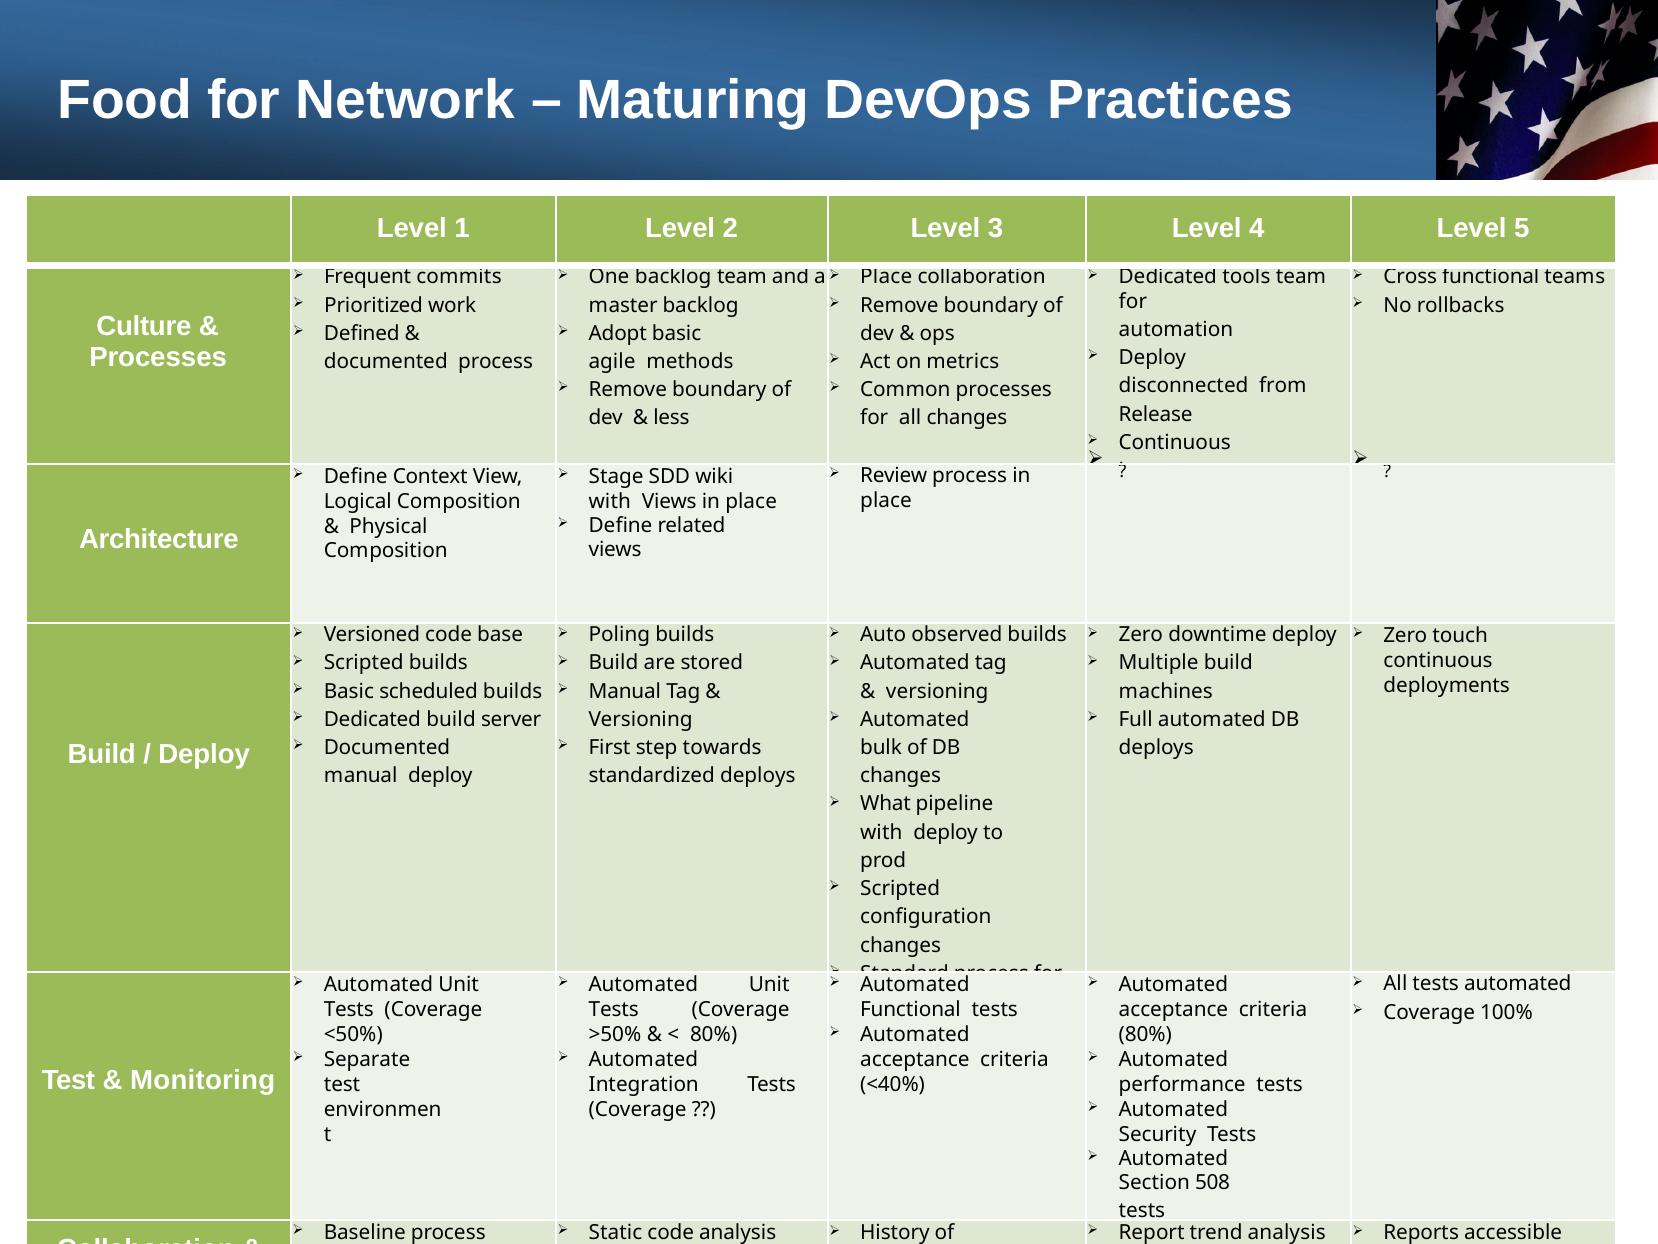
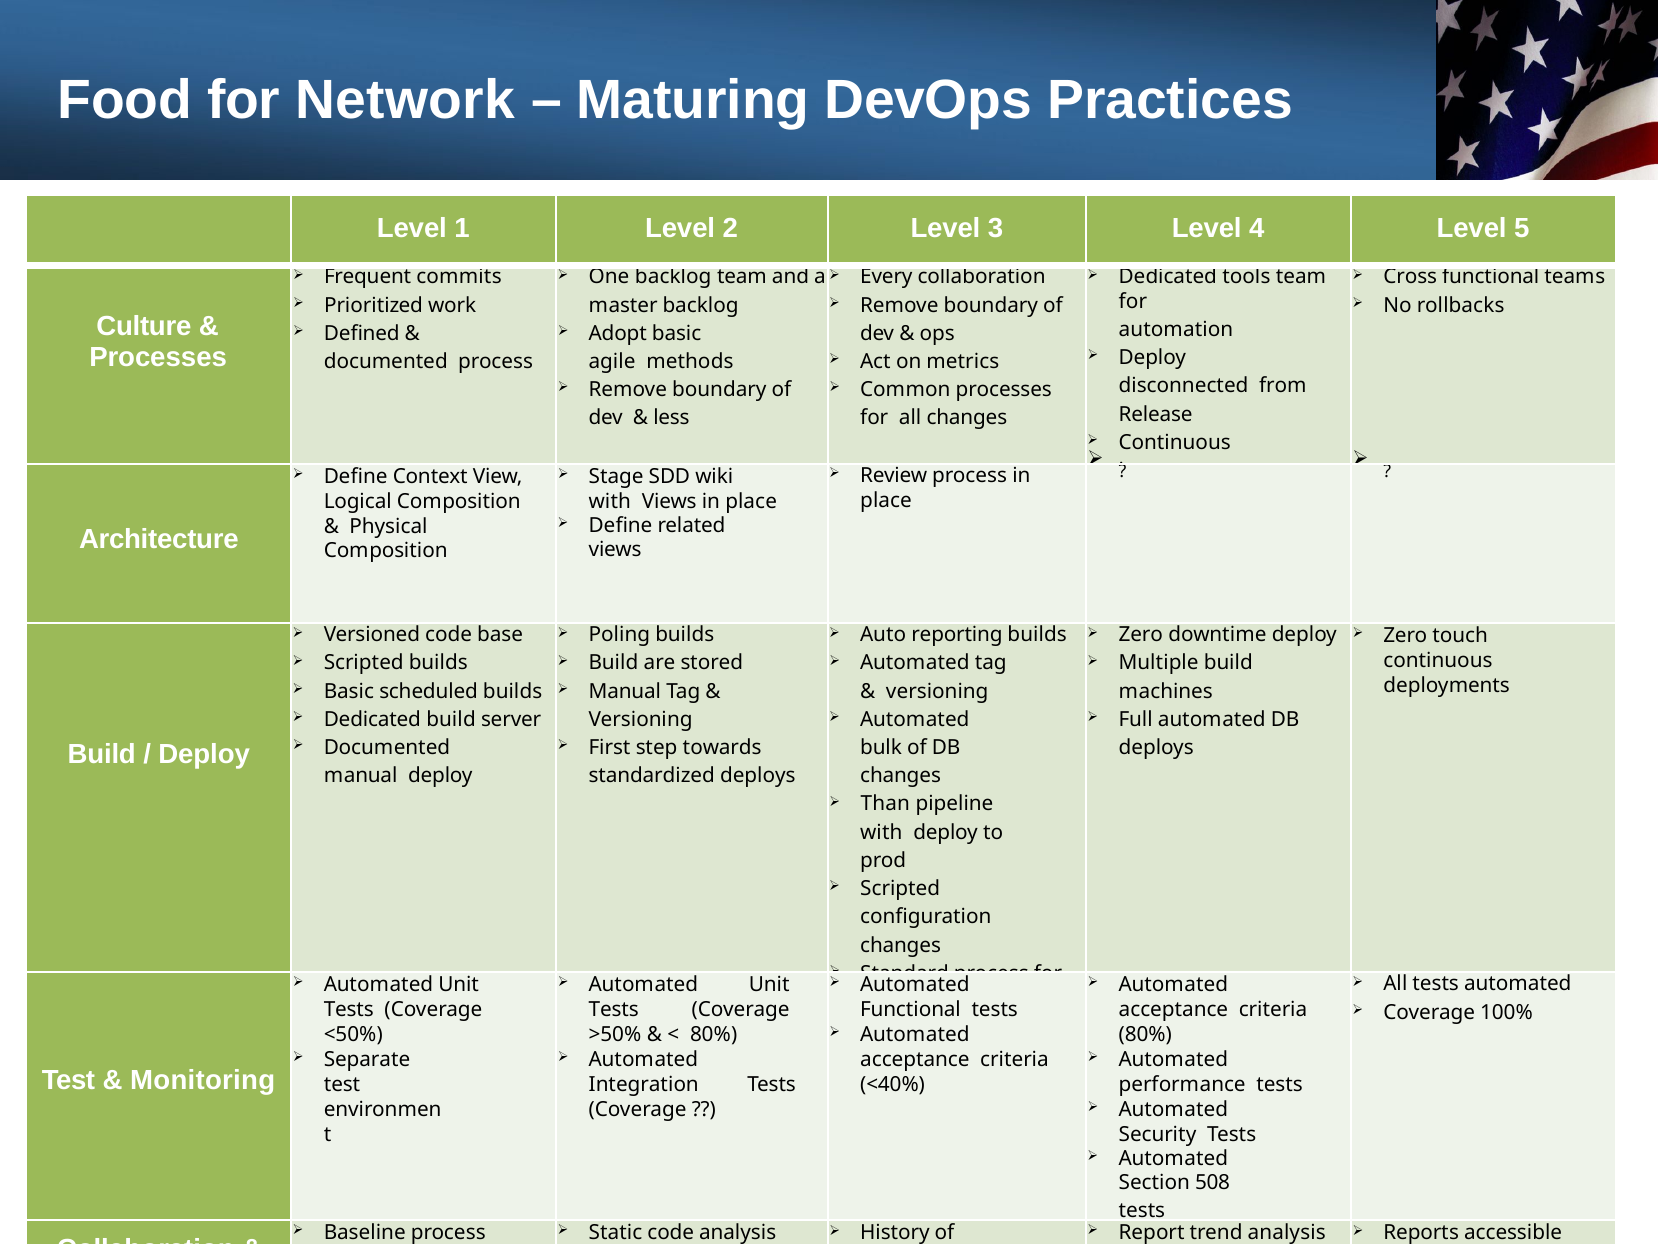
Place: Place -> Every (886, 277)
Auto observed: observed -> reporting (957, 635)
What: What -> Than (885, 804)
